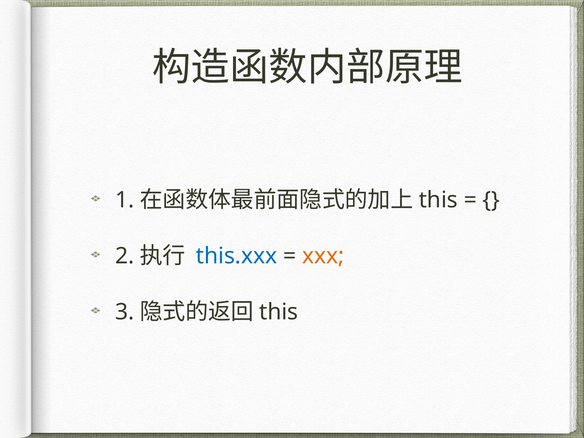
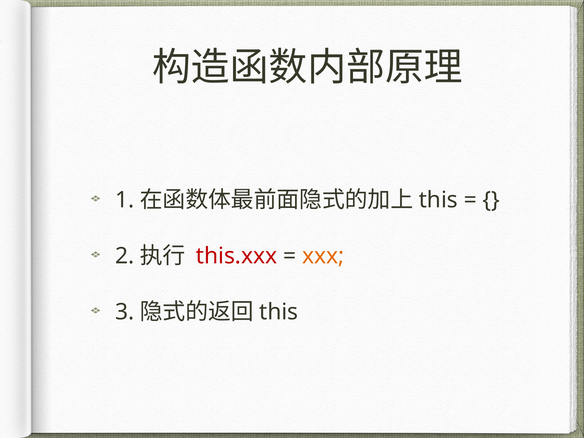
this.xxx colour: blue -> red (237, 256)
